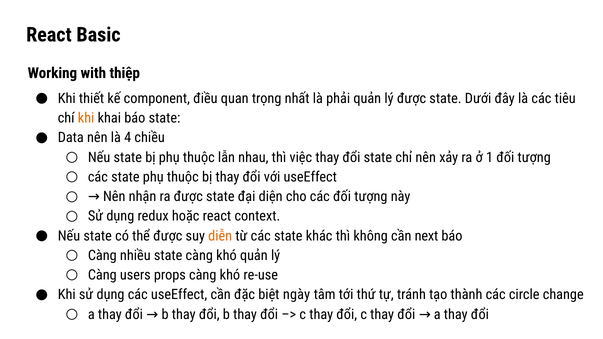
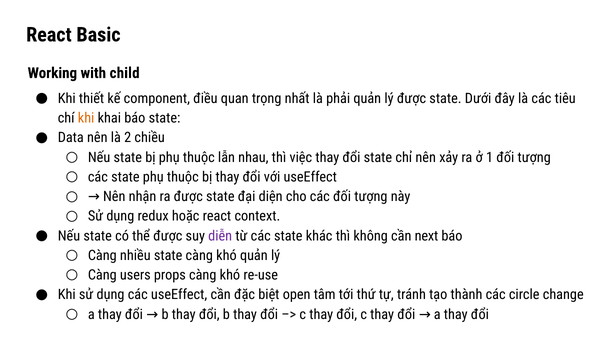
thiệp: thiệp -> child (125, 73)
4: 4 -> 2 (128, 138)
diễn colour: orange -> purple (220, 236)
ngày: ngày -> open (297, 295)
